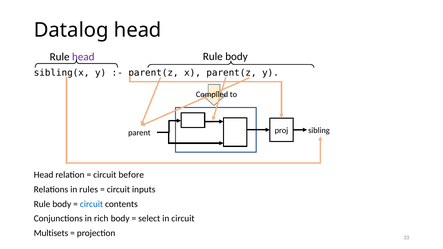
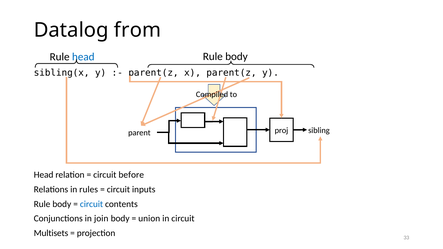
Datalog head: head -> from (138, 30)
head colour: purple -> blue (83, 57)
rich: rich -> join (101, 219)
select: select -> union (149, 219)
